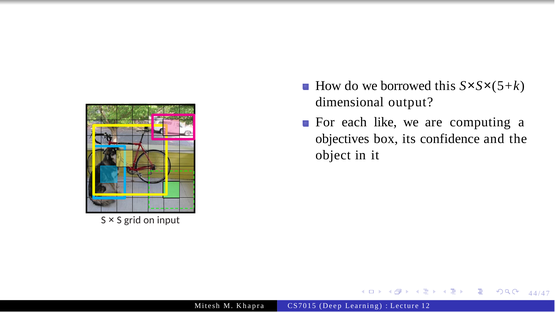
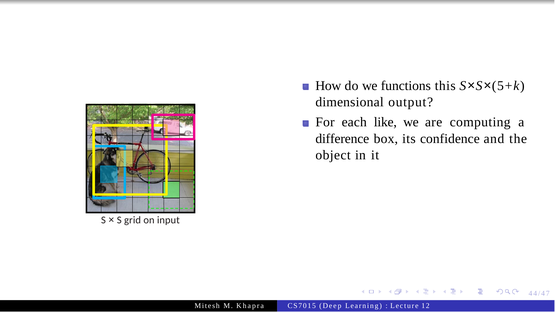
borrowed: borrowed -> functions (406, 86)
objectives: objectives -> difference (342, 139)
